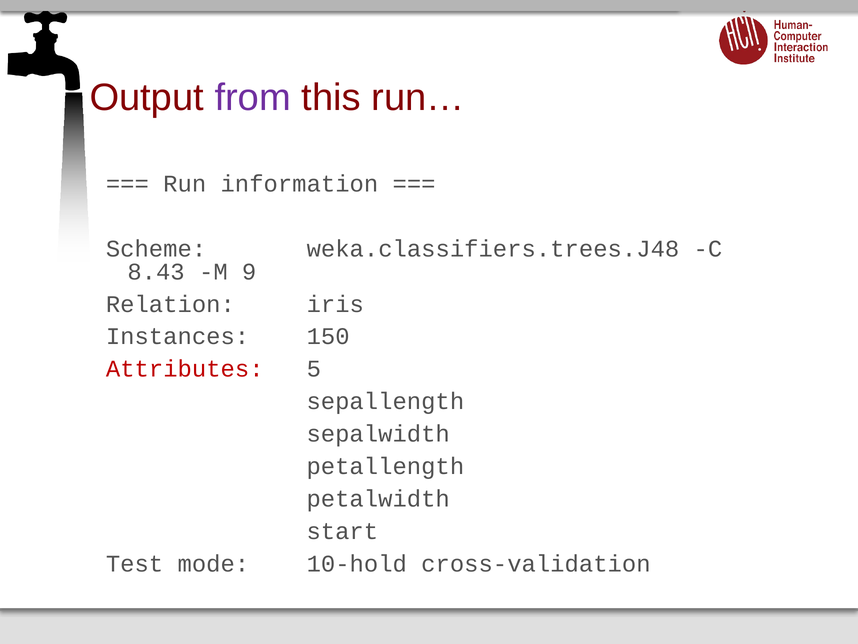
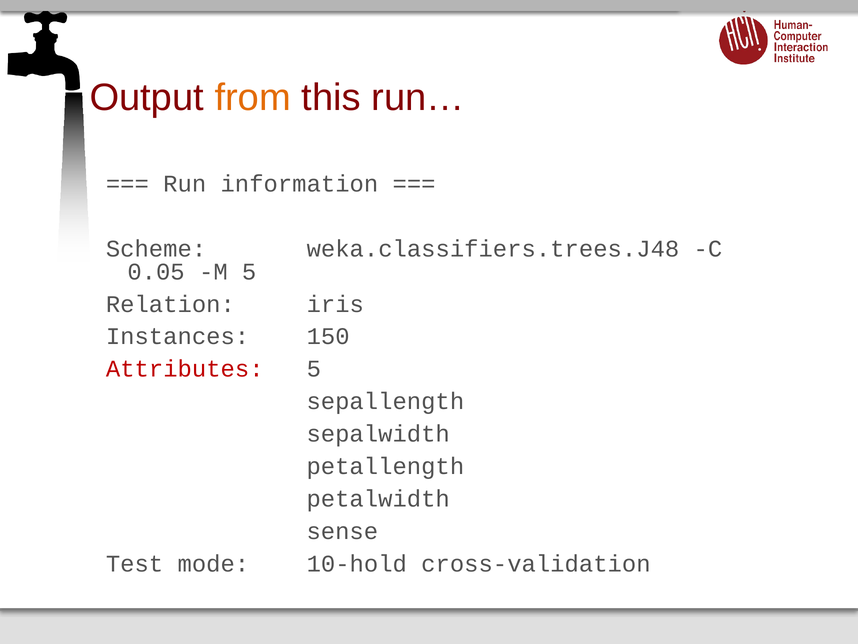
from colour: purple -> orange (253, 97)
8.43: 8.43 -> 0.05 (156, 271)
M 9: 9 -> 5 (249, 271)
start: start -> sense (342, 531)
